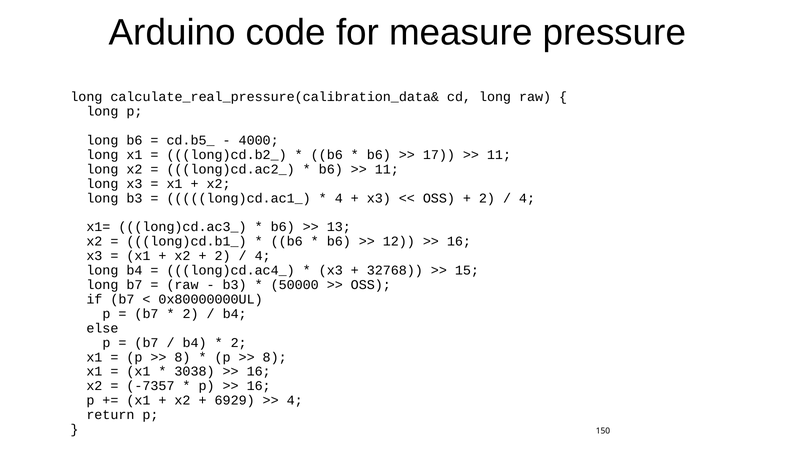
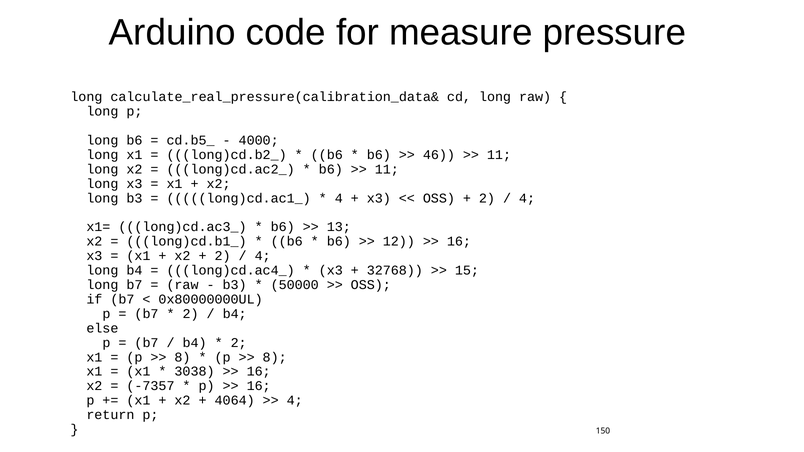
17: 17 -> 46 (439, 155)
6929: 6929 -> 4064 (235, 401)
